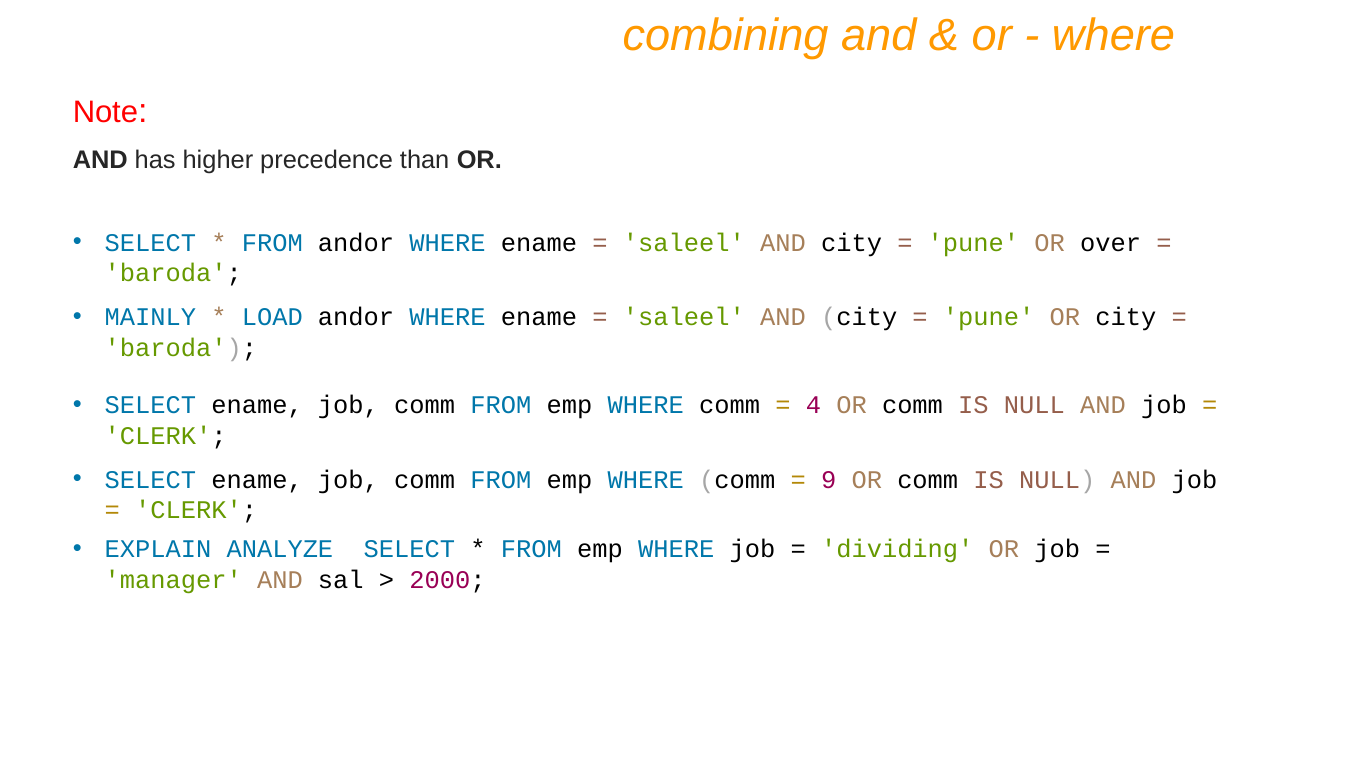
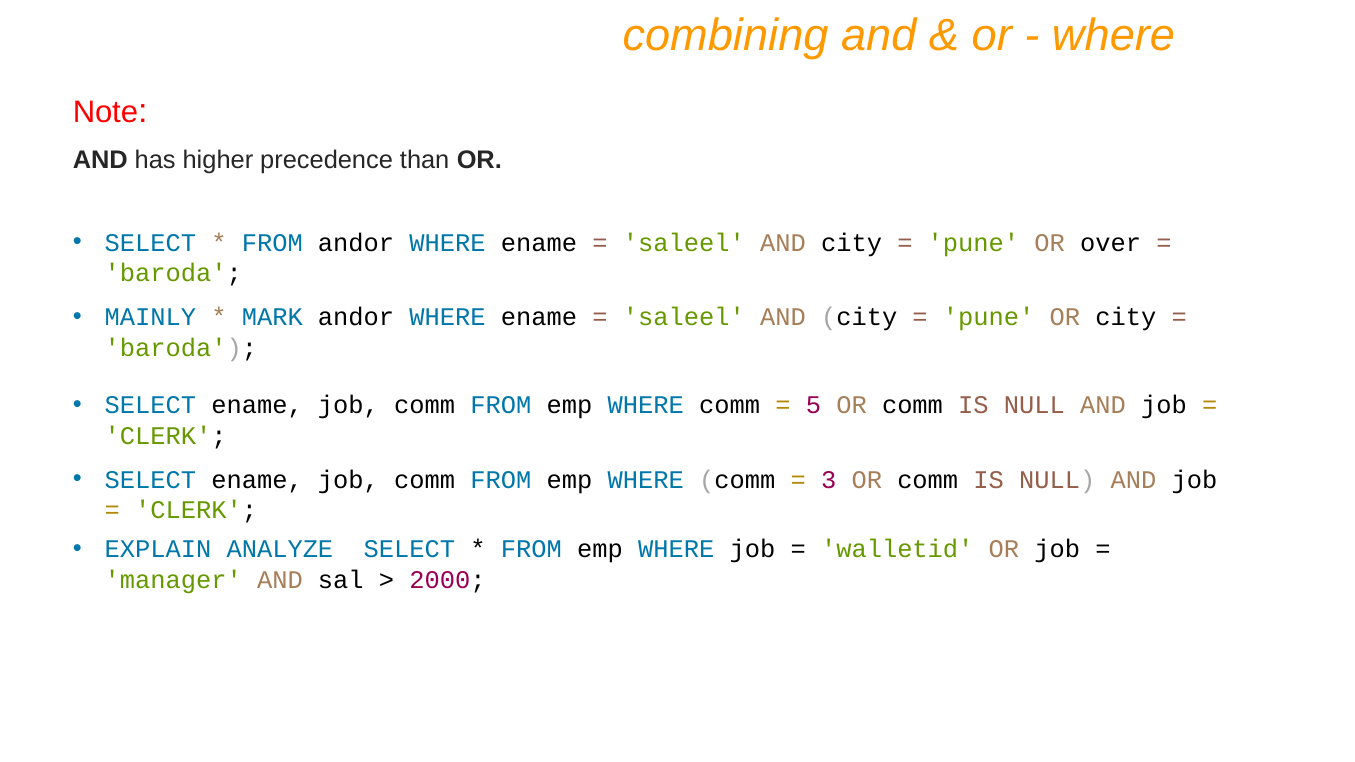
LOAD: LOAD -> MARK (272, 318)
4: 4 -> 5 (813, 406)
9: 9 -> 3 (829, 480)
dividing: dividing -> walletid (897, 550)
